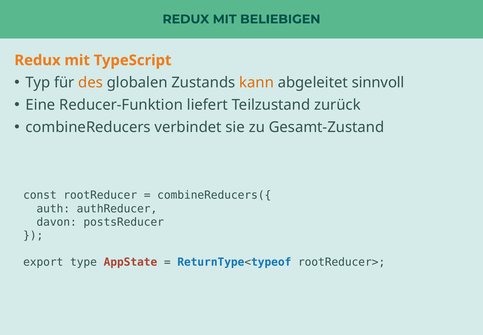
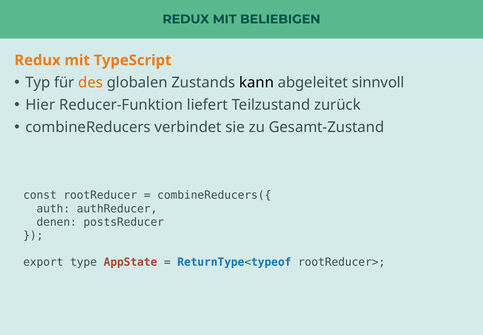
kann colour: orange -> black (257, 82)
Eine: Eine -> Hier (40, 105)
davon: davon -> denen (57, 222)
